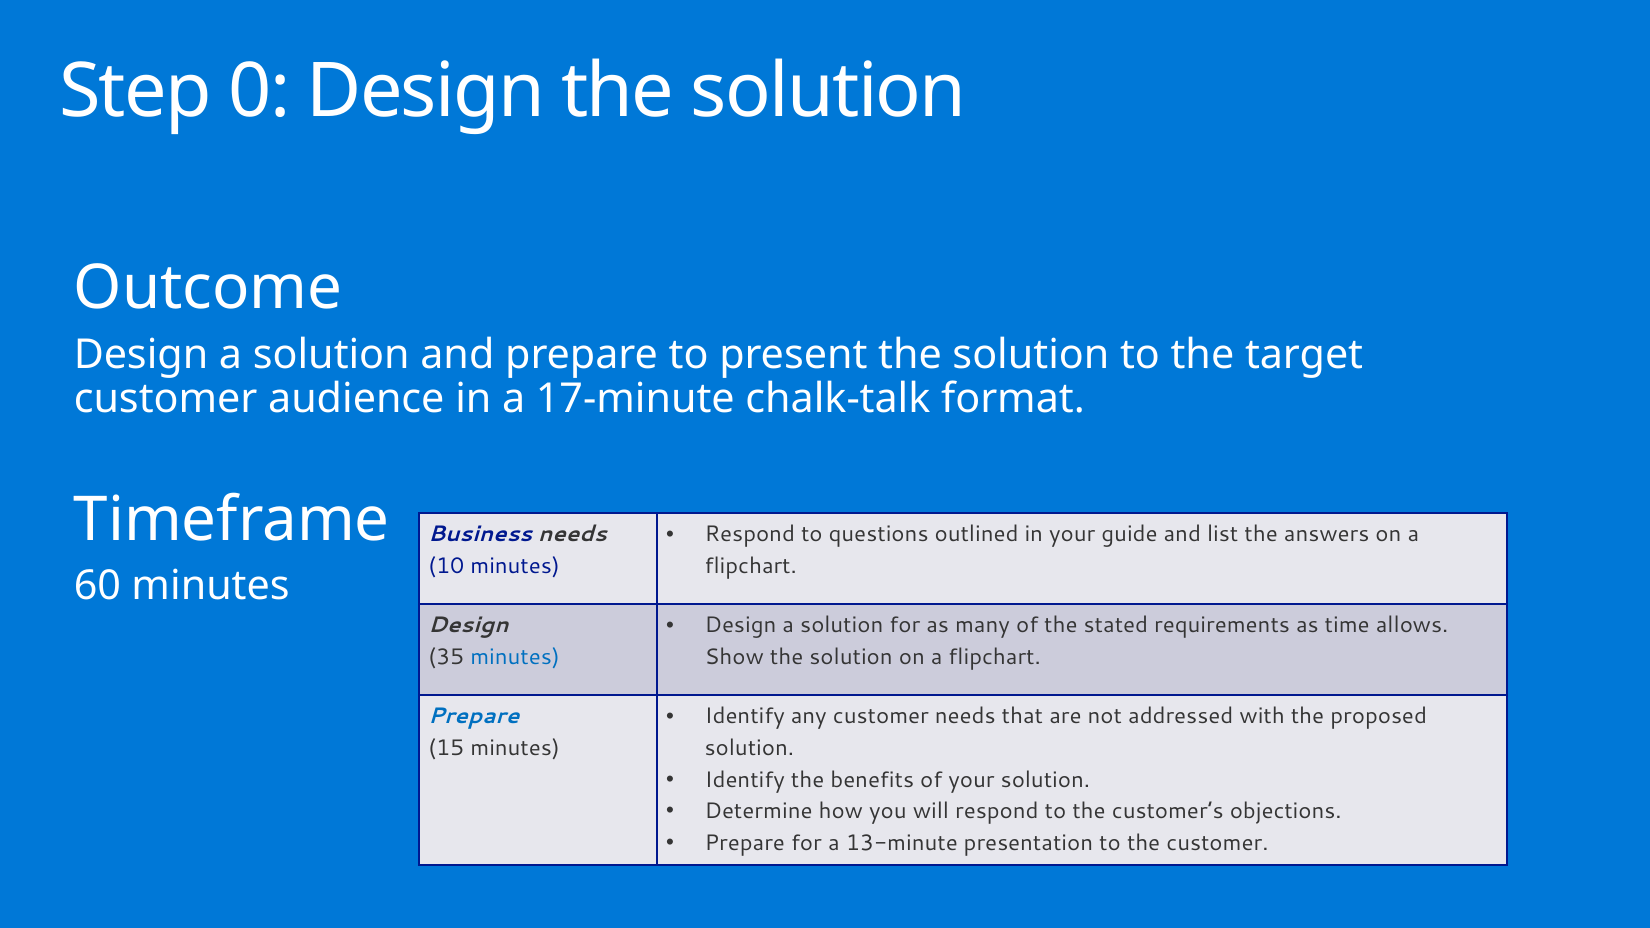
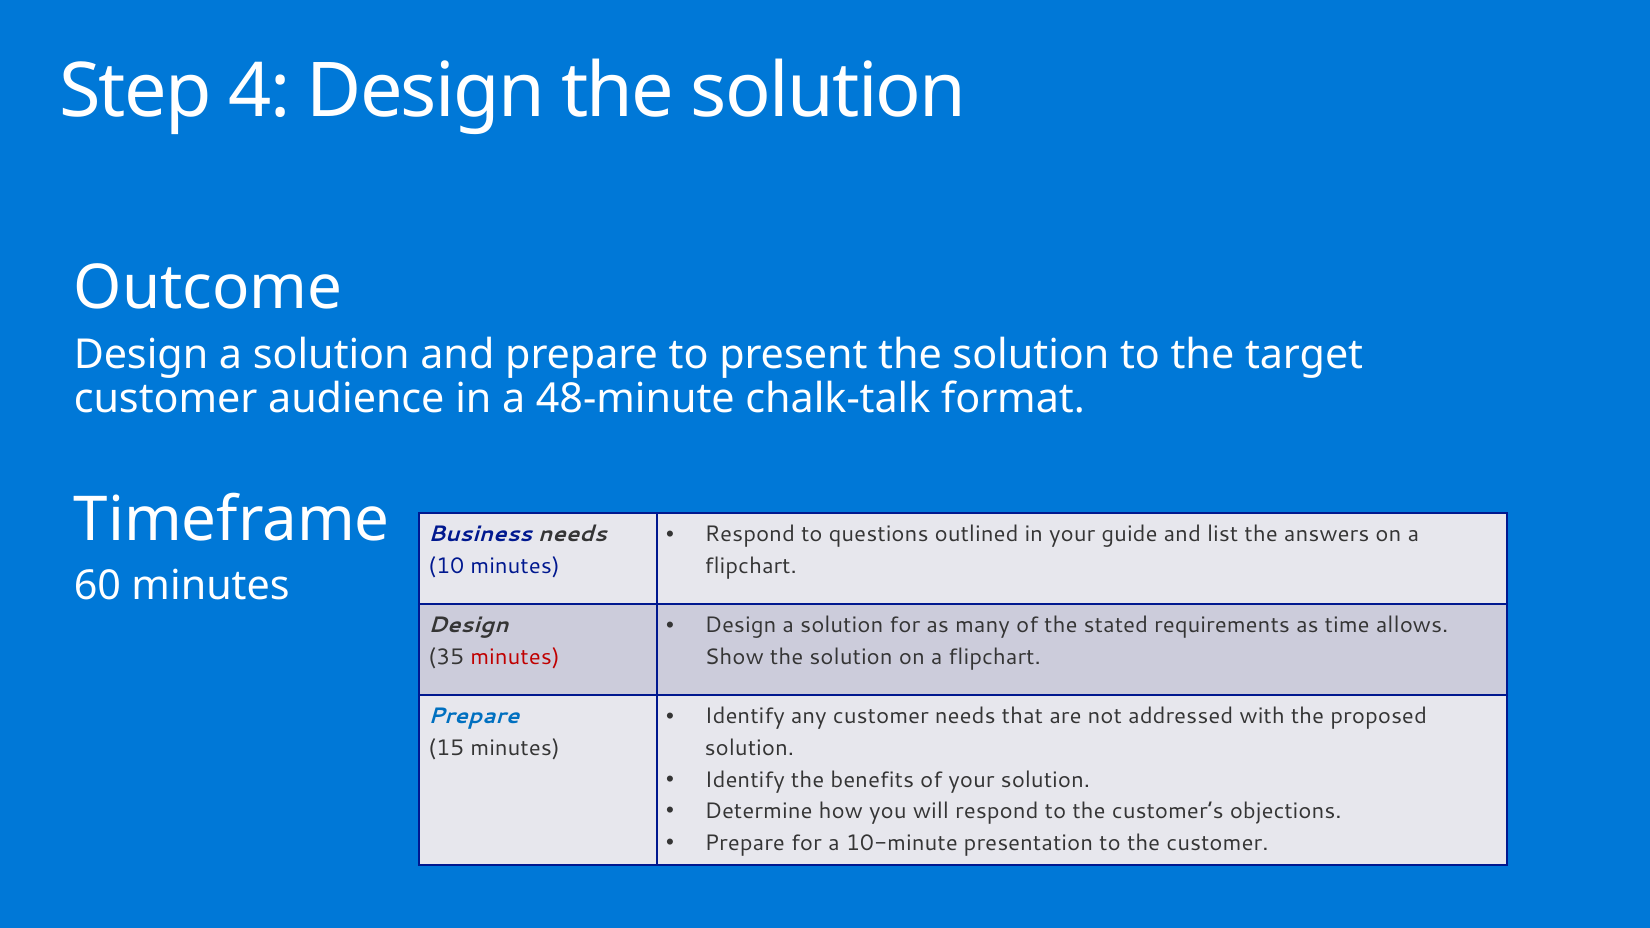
0: 0 -> 4 (260, 92)
17-minute: 17-minute -> 48-minute (635, 399)
minutes colour: blue -> red (515, 657)
13-minute: 13-minute -> 10-minute (902, 843)
